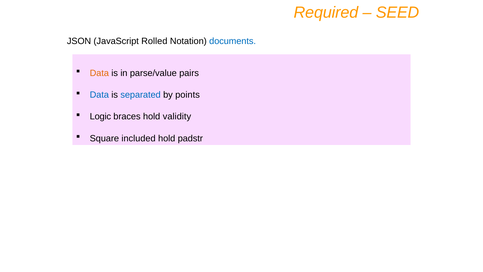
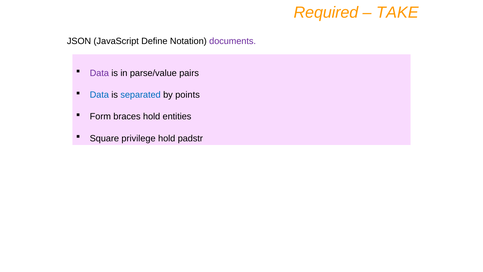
SEED: SEED -> TAKE (397, 13)
Rolled: Rolled -> Define (154, 41)
documents colour: blue -> purple (233, 41)
Data colour: orange -> purple (99, 73)
Logic: Logic -> Form (100, 117)
validity: validity -> entities (177, 117)
included: included -> privilege (139, 138)
